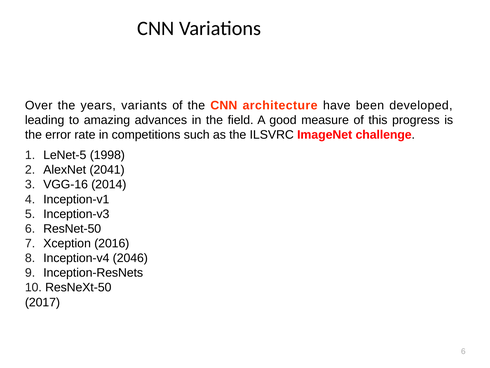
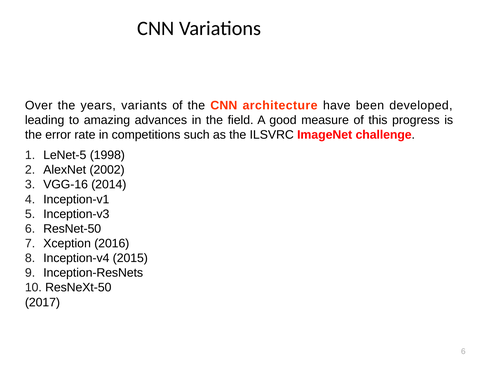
2041: 2041 -> 2002 (107, 170)
2046: 2046 -> 2015 (130, 258)
